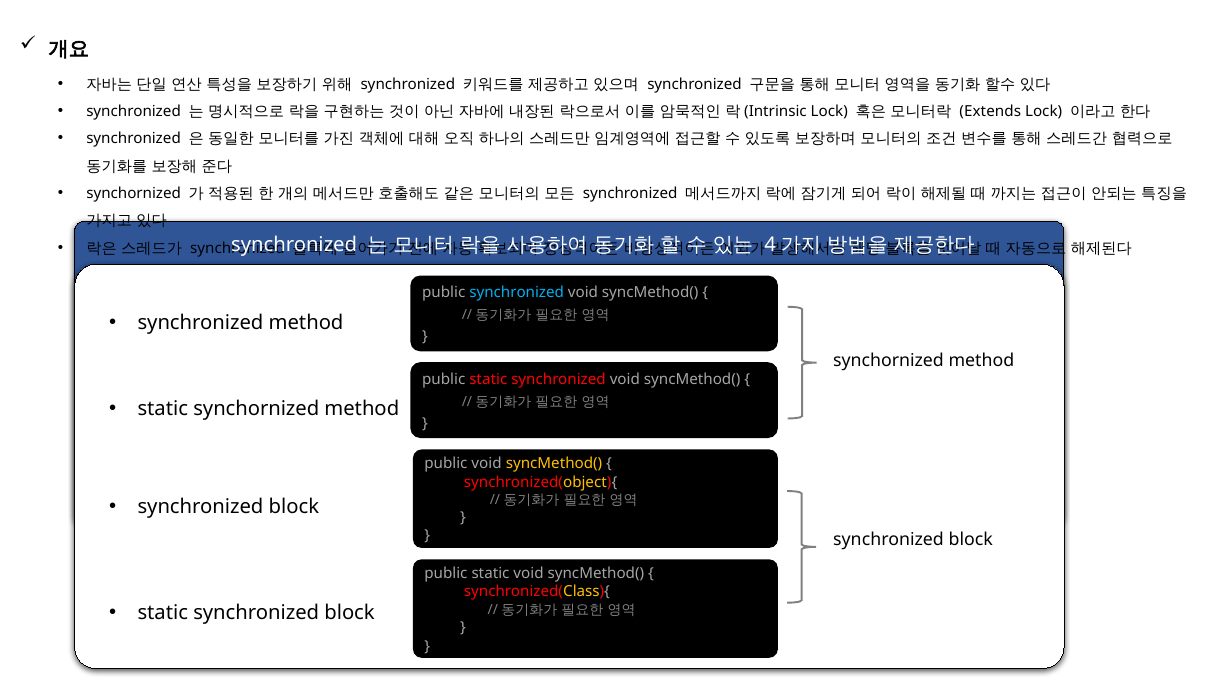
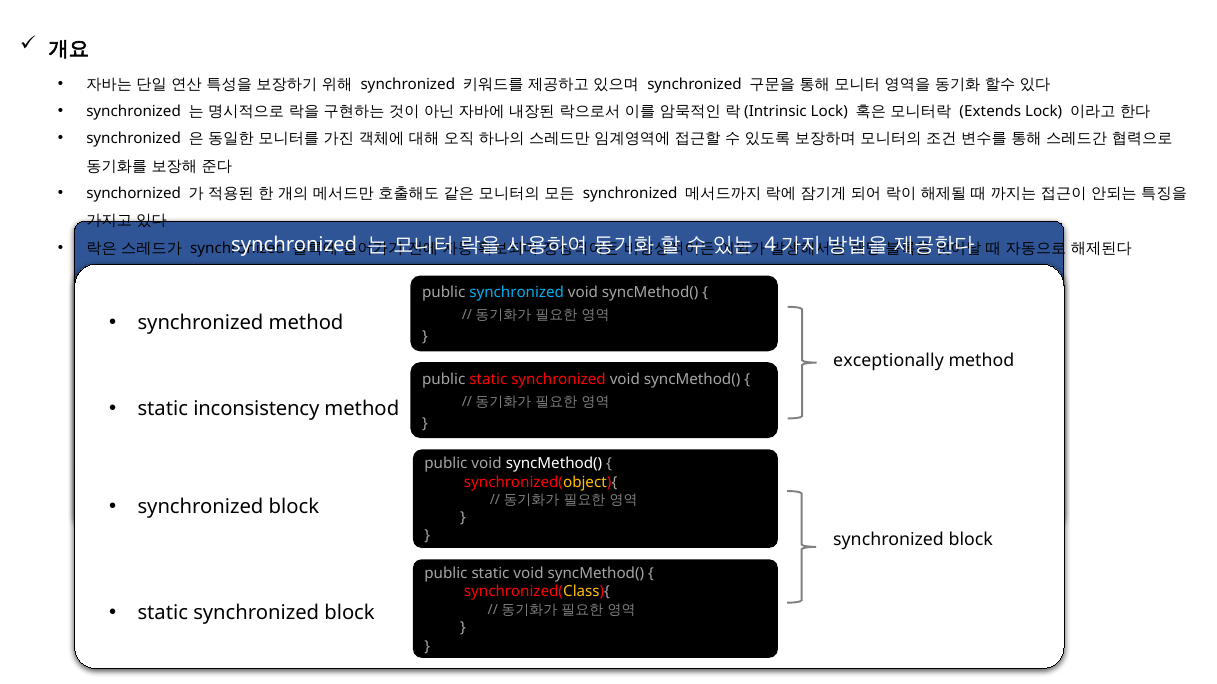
synchornized: synchornized -> exceptionally (889, 360)
static synchornized: synchornized -> inconsistency (256, 409)
syncMethod( colour: yellow -> white (554, 464)
